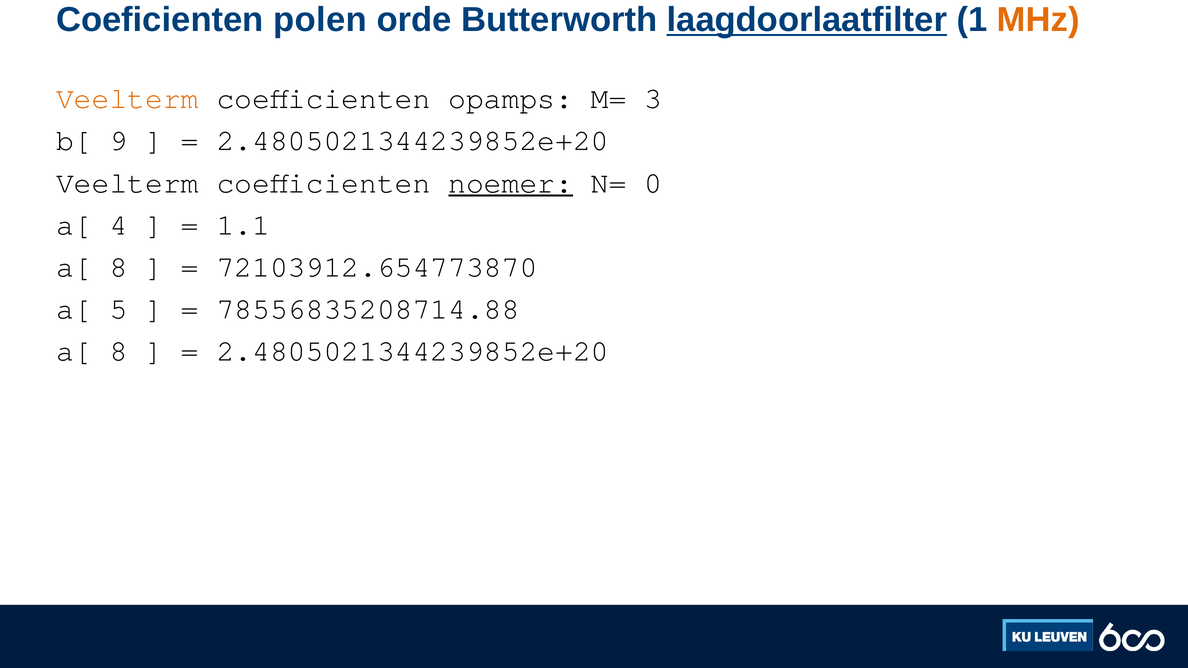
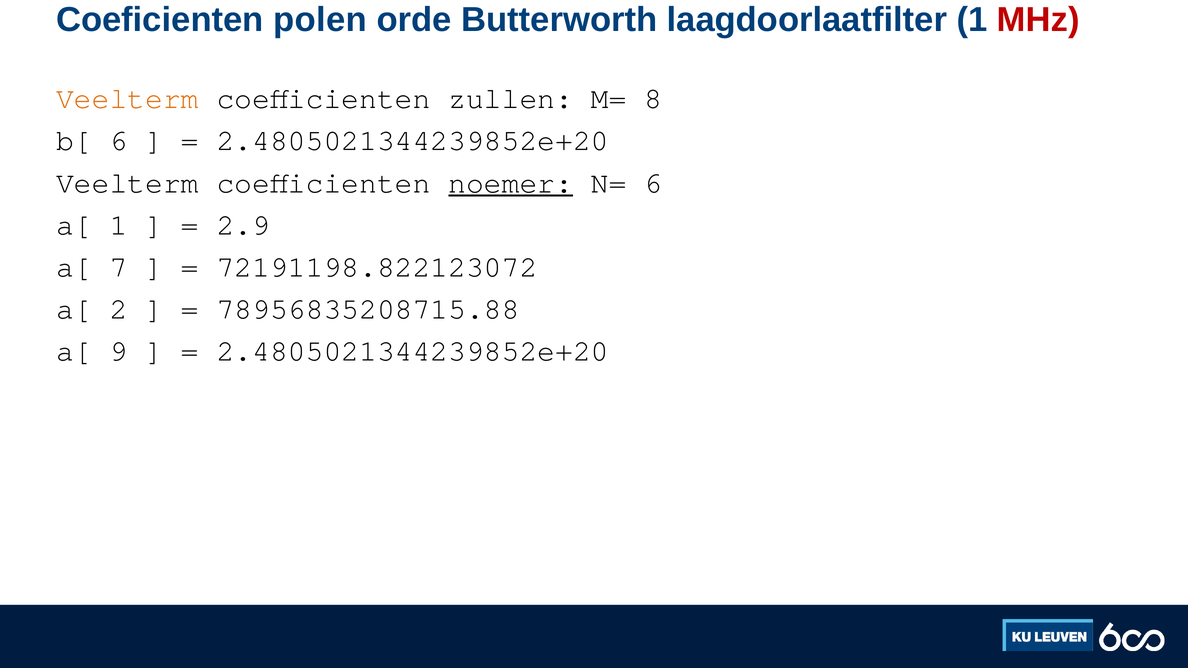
laagdoorlaatfilter underline: present -> none (807, 20)
MHz colour: orange -> red (1038, 20)
opamps: opamps -> zullen (511, 99)
3: 3 -> 8 (653, 99)
b[ 9: 9 -> 6 (119, 141)
N= 0: 0 -> 6 (653, 183)
a[ 4: 4 -> 1 (119, 225)
1.1: 1.1 -> 2.9 (243, 225)
8: 8 -> 7 (119, 267)
72103912.654773870: 72103912.654773870 -> 72191198.822123072 (377, 267)
5: 5 -> 2 (119, 309)
78556835208714.88: 78556835208714.88 -> 78956835208715.88 (368, 309)
8: 8 -> 9 (119, 351)
